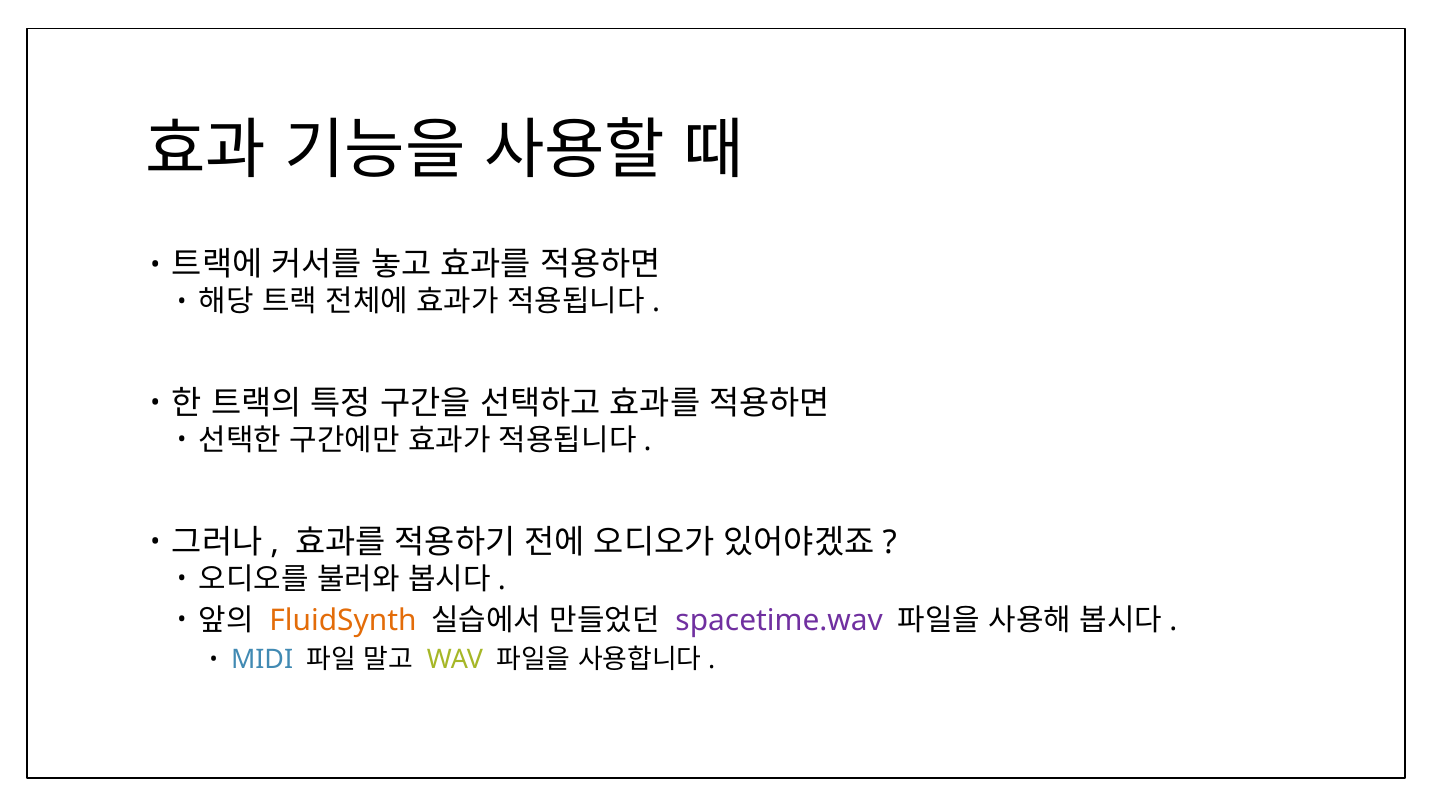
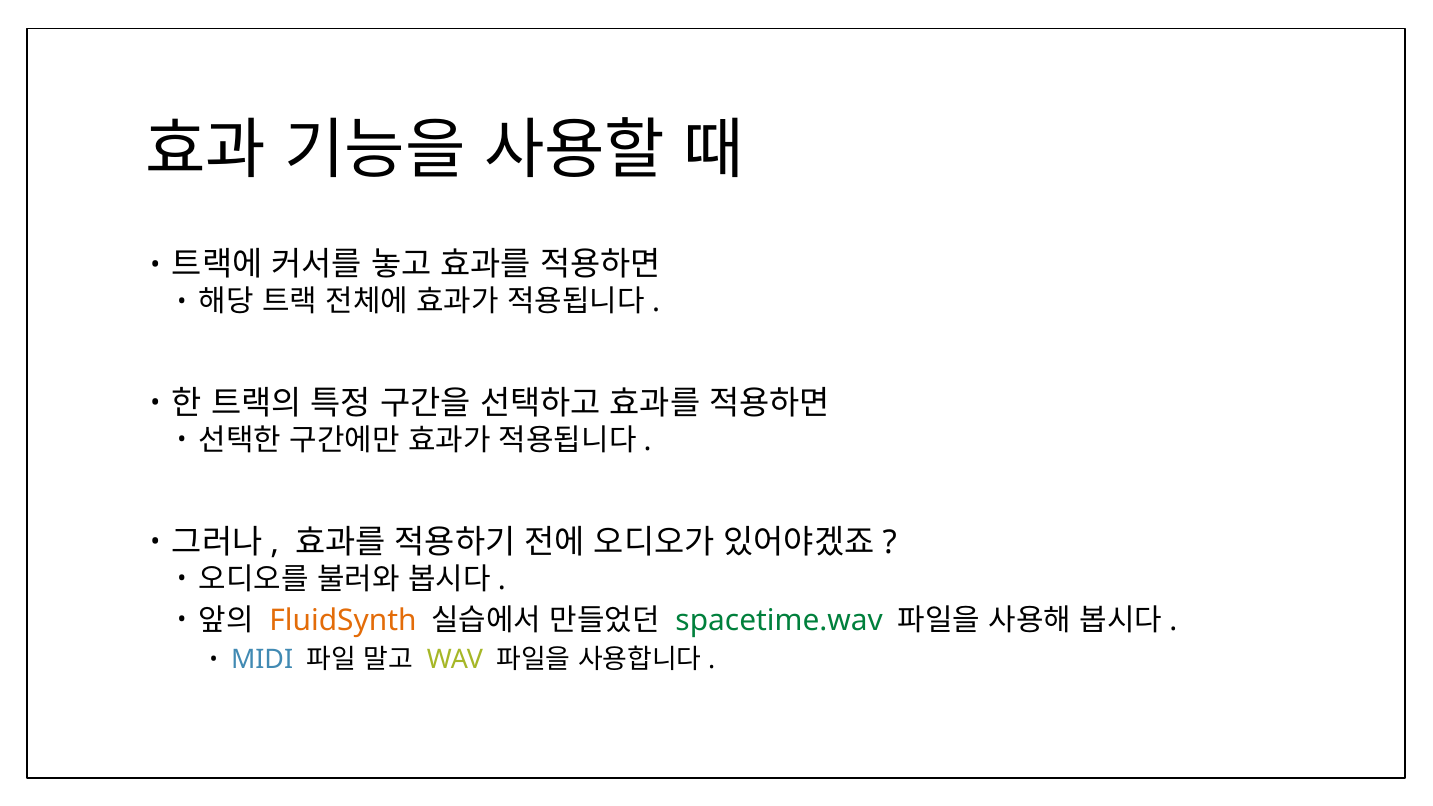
spacetime.wav colour: purple -> green (779, 621)
